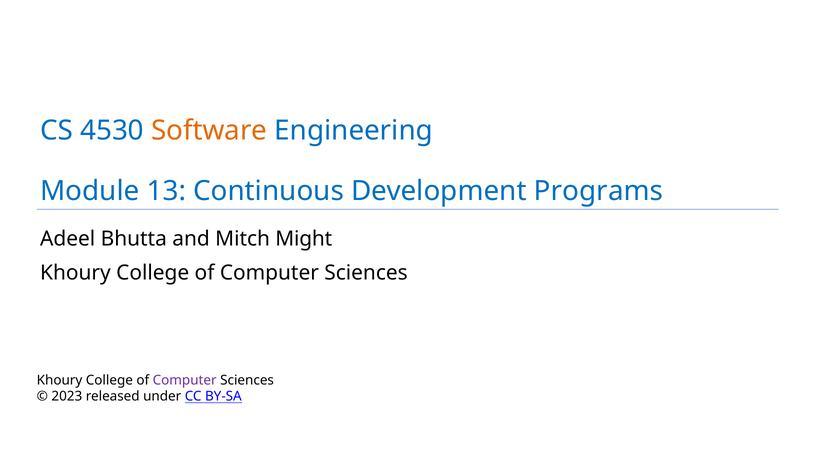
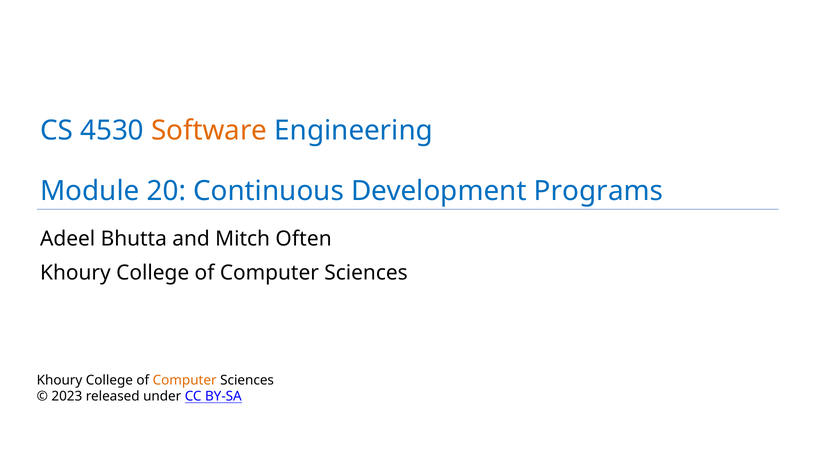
13: 13 -> 20 (166, 191)
Might: Might -> Often (304, 239)
Computer colour: purple -> orange (185, 380)
